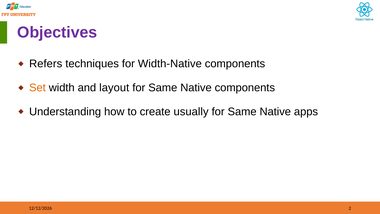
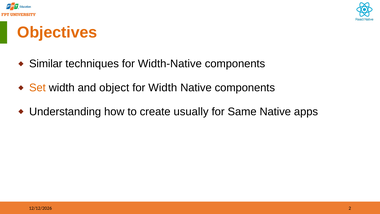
Objectives colour: purple -> orange (57, 32)
Refers: Refers -> Similar (46, 64)
layout: layout -> object (114, 88)
Same: Same -> Width (163, 88)
